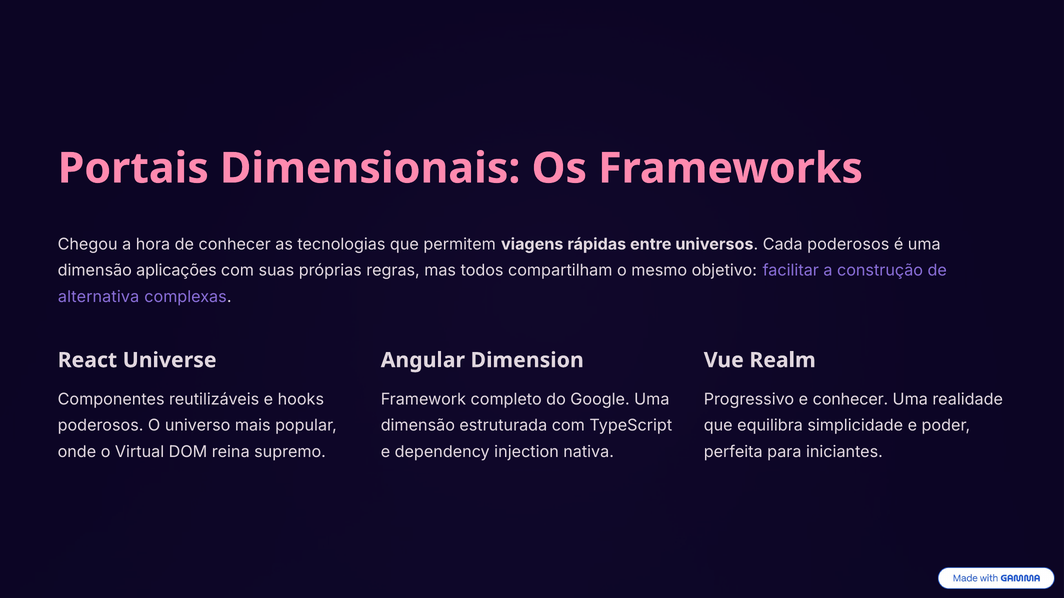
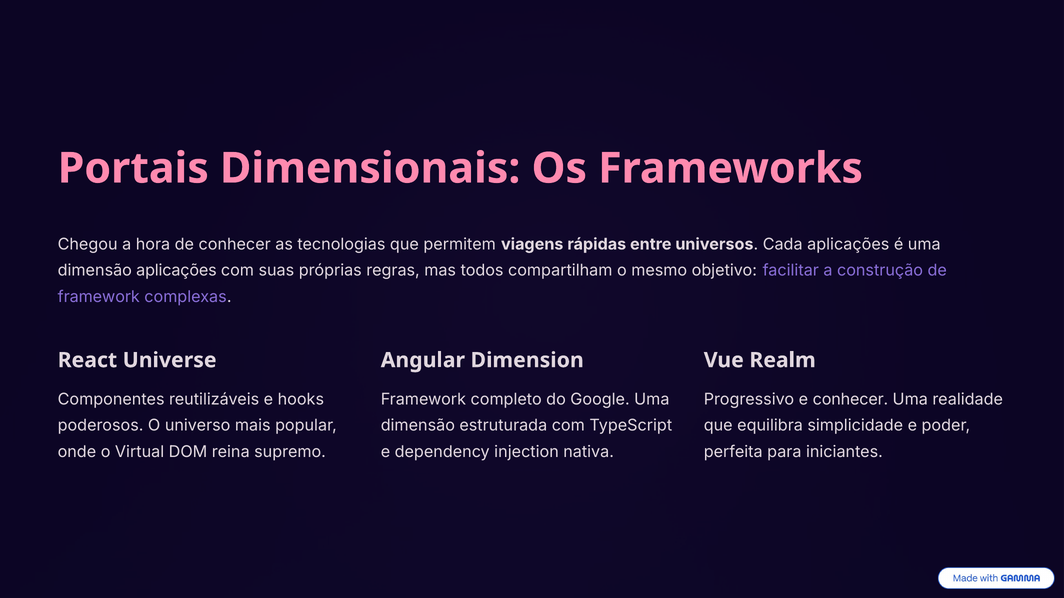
Cada poderosos: poderosos -> aplicações (848, 244)
alternativa: alternativa -> framework (99, 297)
